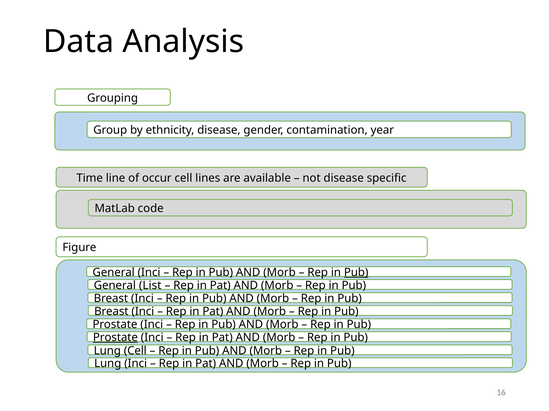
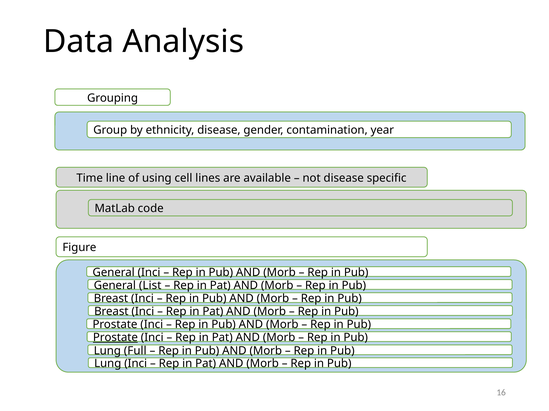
occur: occur -> using (157, 178)
Pub underline: present -> none (356, 273)
Lung Cell: Cell -> Full (135, 351)
